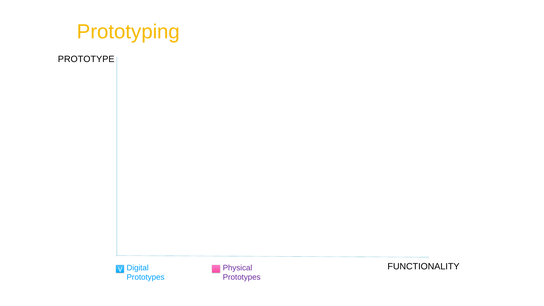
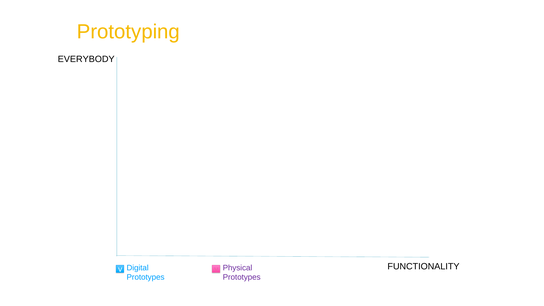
PROTOTYPE: PROTOTYPE -> EVERYBODY (86, 59)
